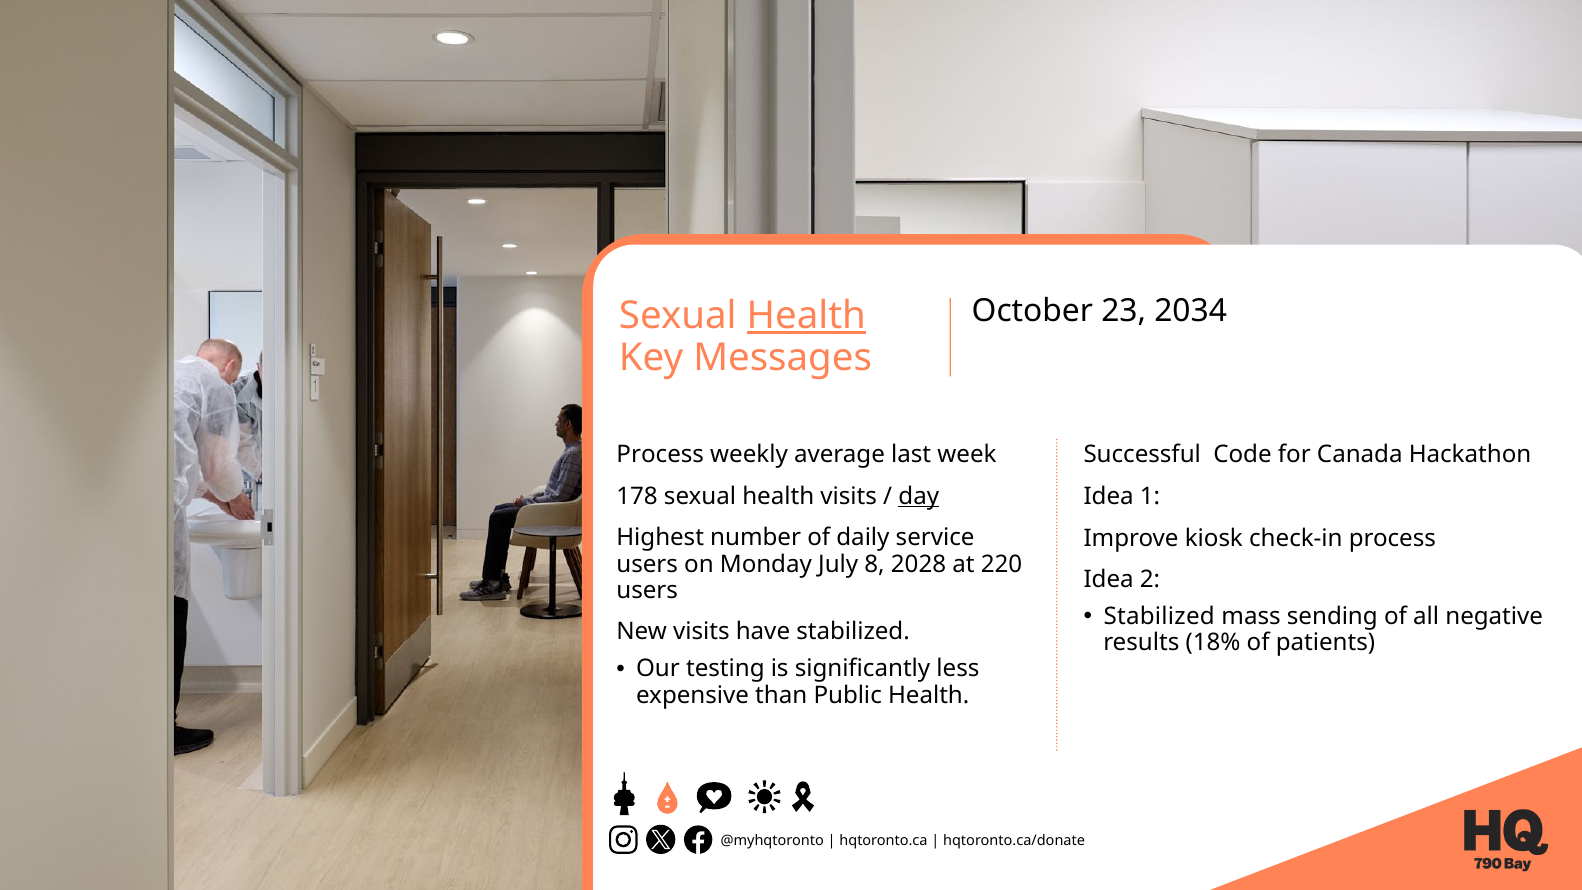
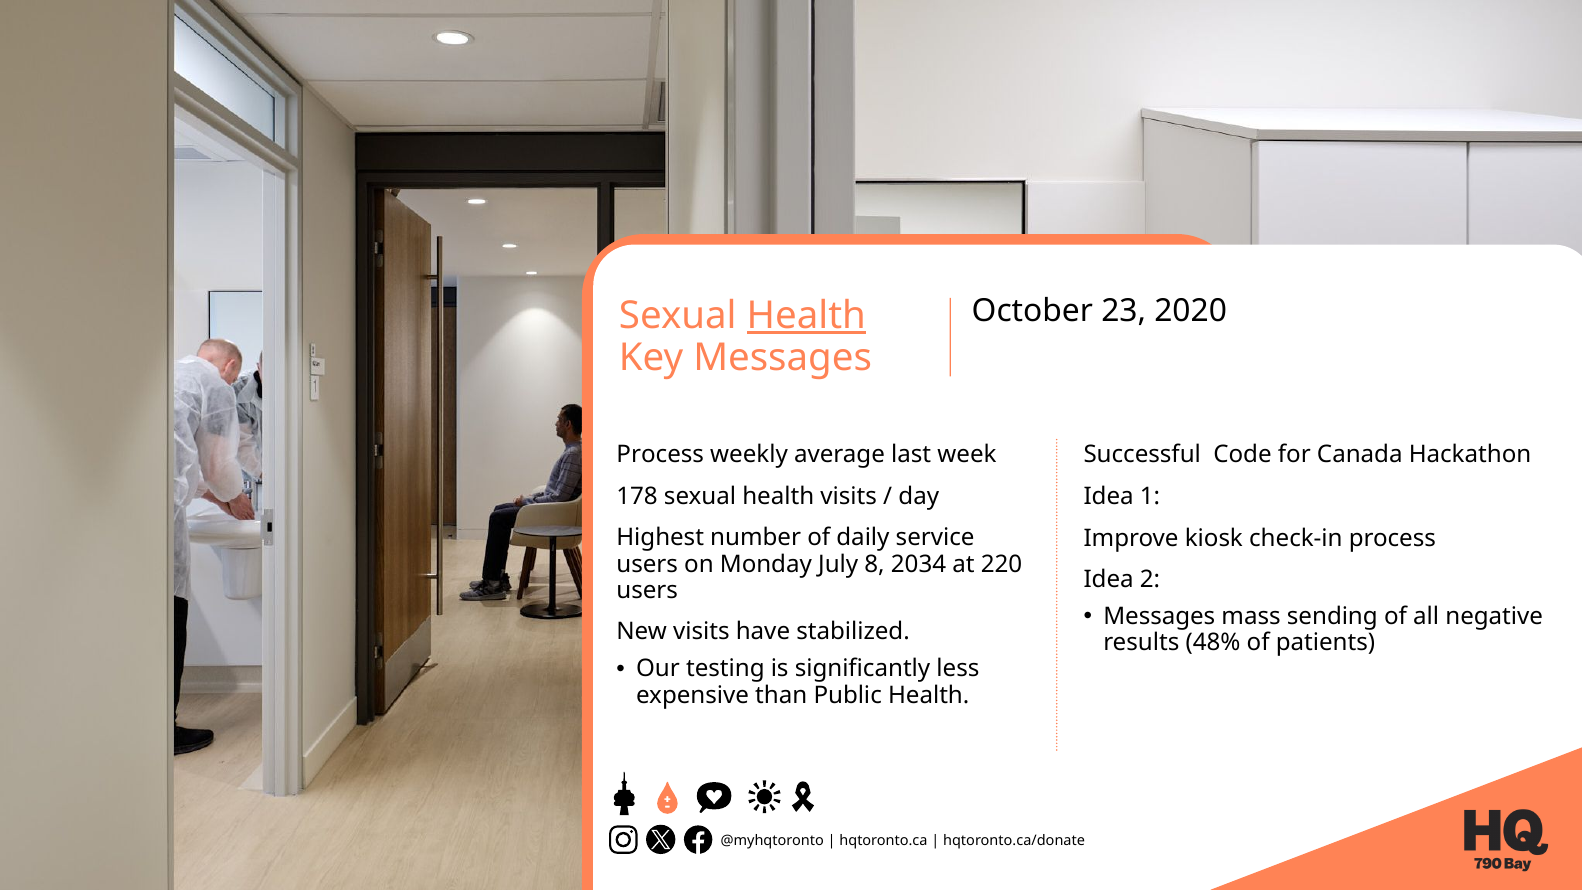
2034: 2034 -> 2020 (1191, 311)
day underline: present -> none (919, 496)
2028: 2028 -> 2034 (919, 564)
Stabilized: Stabilized -> Messages (1159, 617)
18%: 18% -> 48% (1213, 643)
